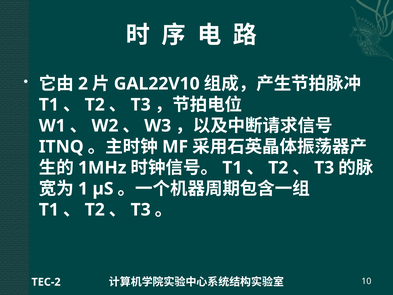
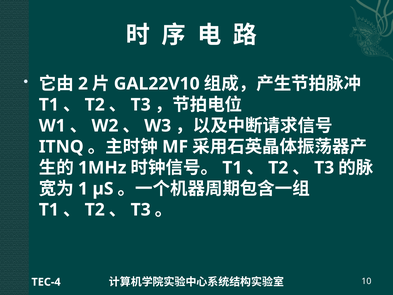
TEC-2: TEC-2 -> TEC-4 (46, 282)
